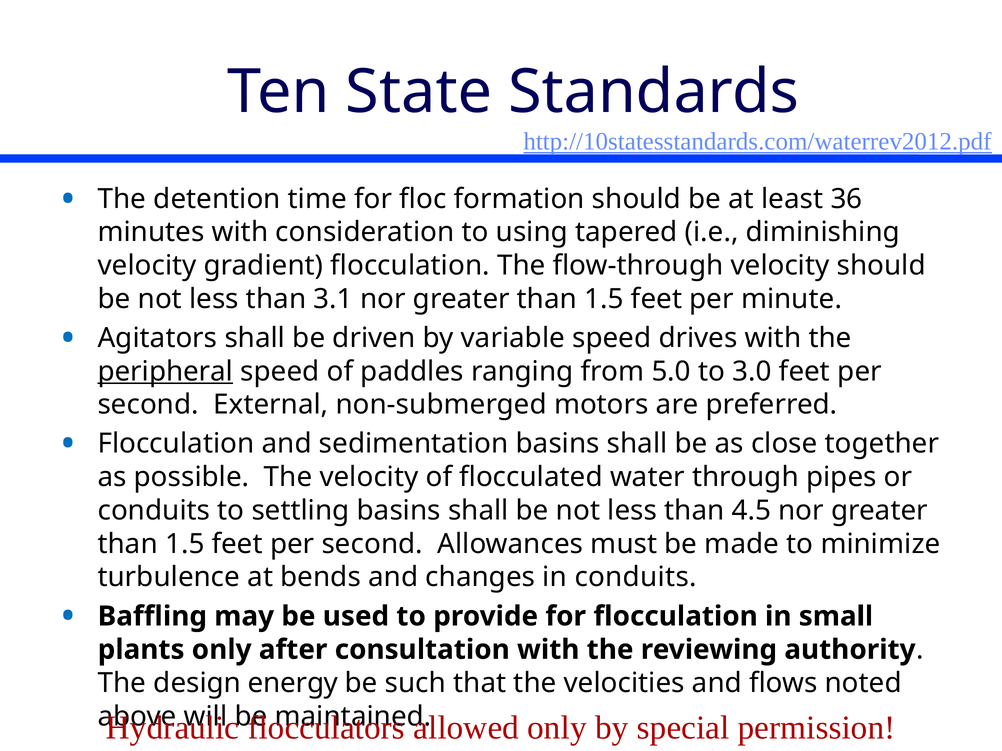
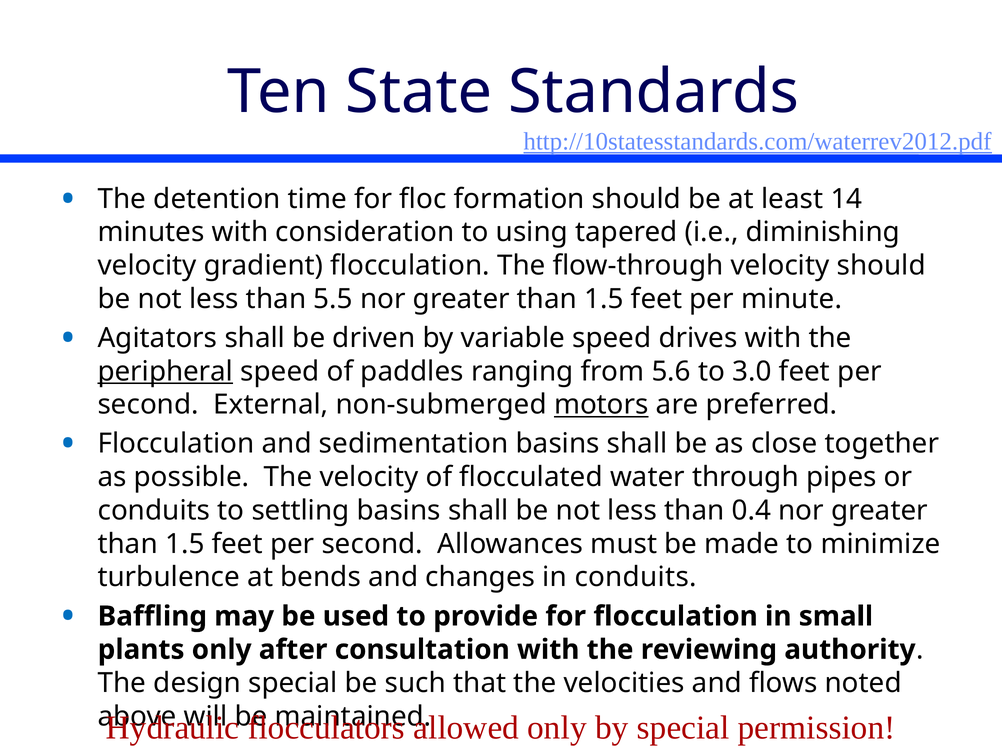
36: 36 -> 14 (846, 199)
3.1: 3.1 -> 5.5 (333, 299)
5.0: 5.0 -> 5.6 (671, 372)
motors underline: none -> present (601, 405)
4.5: 4.5 -> 0.4 (751, 511)
design energy: energy -> special (293, 683)
